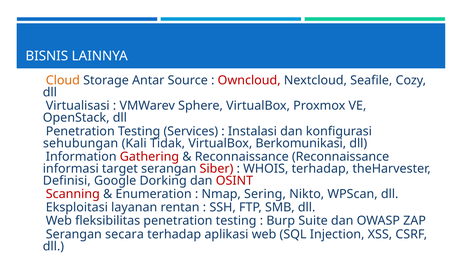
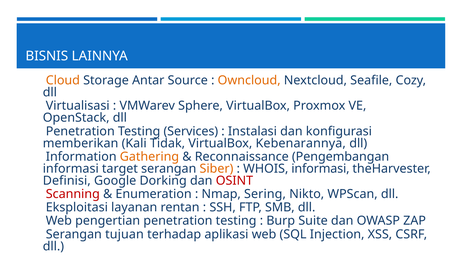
Owncloud colour: red -> orange (249, 80)
sehubungan: sehubungan -> memberikan (81, 143)
Berkomunikasi: Berkomunikasi -> Kebenarannya (301, 143)
Gathering colour: red -> orange (149, 157)
Reconnaissance Reconnaissance: Reconnaissance -> Pengembangan (341, 157)
Siber colour: red -> orange (216, 169)
WHOIS terhadap: terhadap -> informasi (320, 169)
fleksibilitas: fleksibilitas -> pengertian (108, 221)
secara: secara -> tujuan (124, 234)
